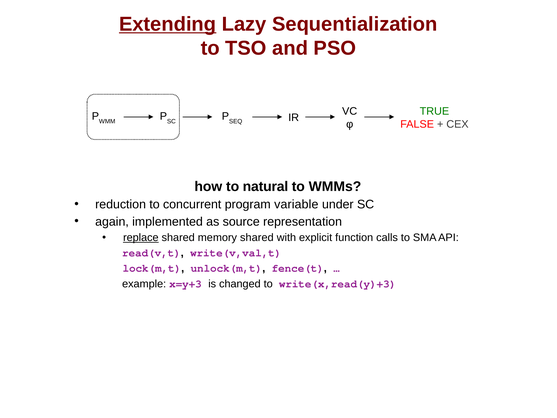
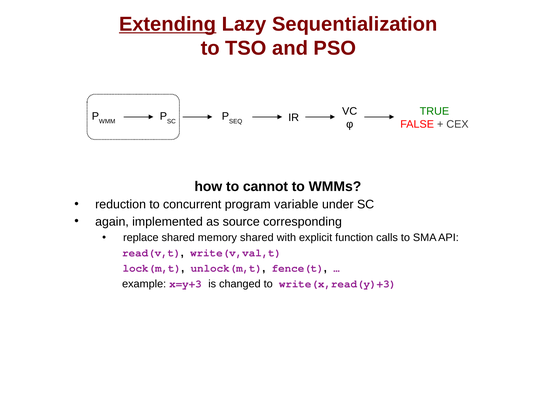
natural: natural -> cannot (265, 186)
representation: representation -> corresponding (303, 221)
replace underline: present -> none (141, 238)
